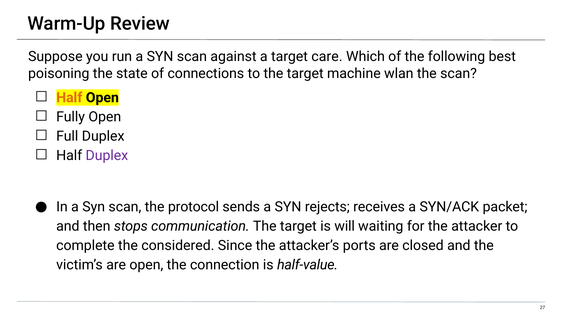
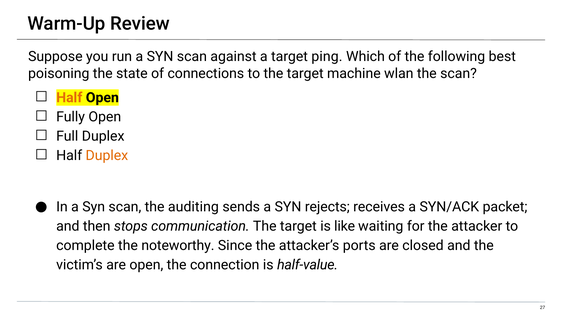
care: care -> ping (327, 57)
Duplex colour: purple -> orange (107, 156)
protocol: protocol -> auditing (193, 207)
will: will -> like (345, 226)
considered: considered -> noteworthy (178, 246)
